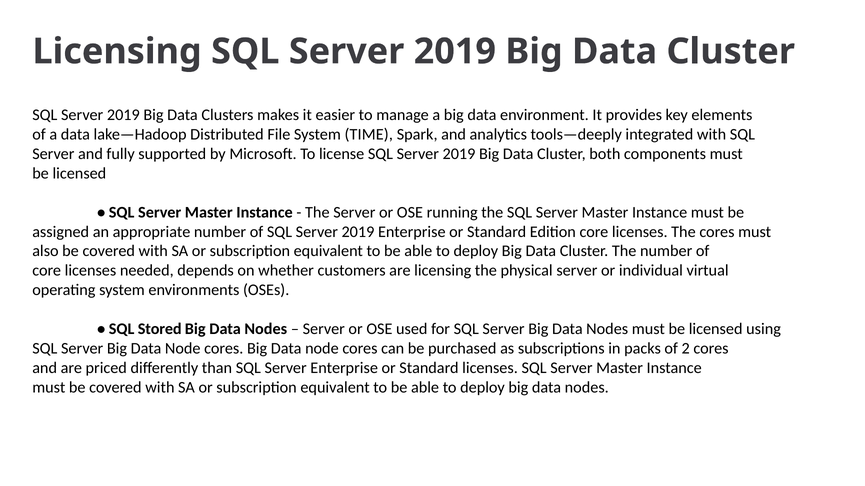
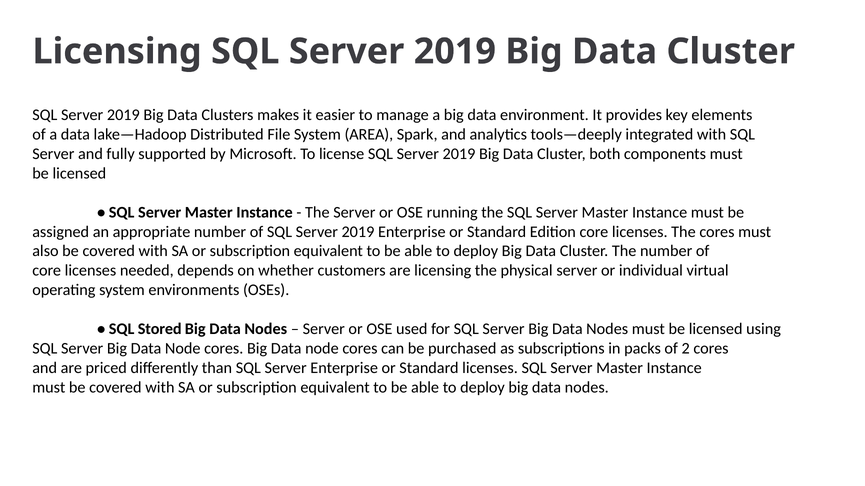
TIME: TIME -> AREA (369, 135)
